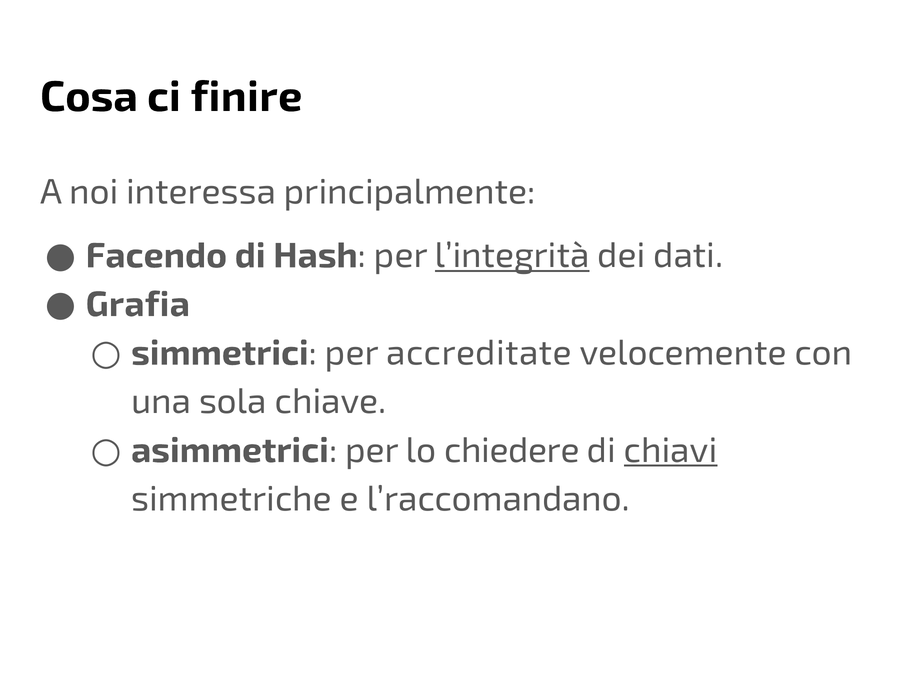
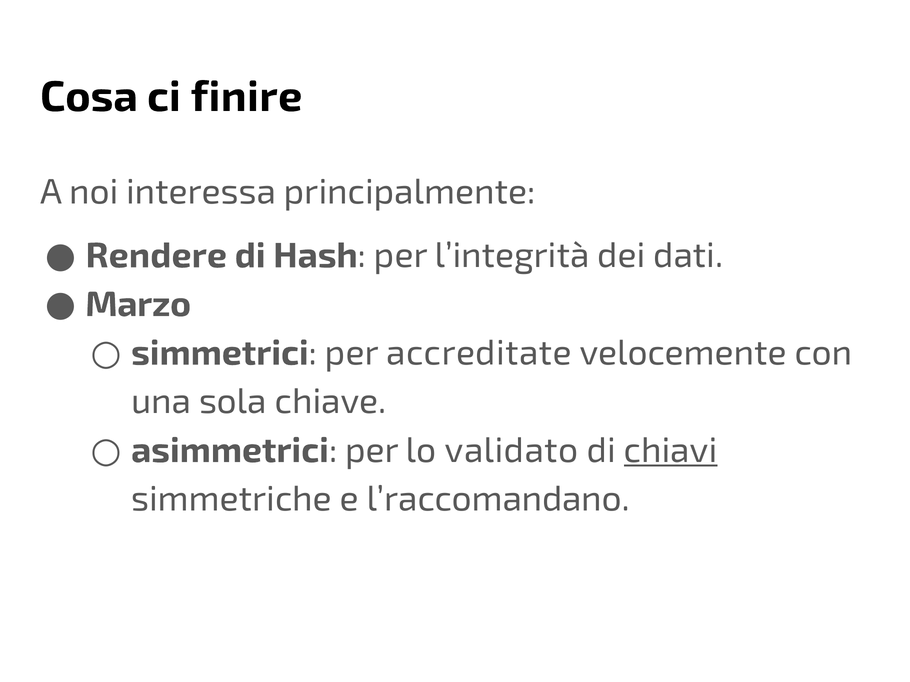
Facendo: Facendo -> Rendere (156, 256)
l’integrità underline: present -> none (512, 256)
Grafia: Grafia -> Marzo (138, 305)
chiedere: chiedere -> validato (512, 451)
